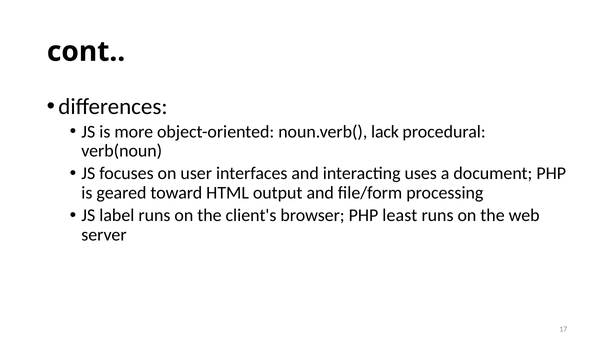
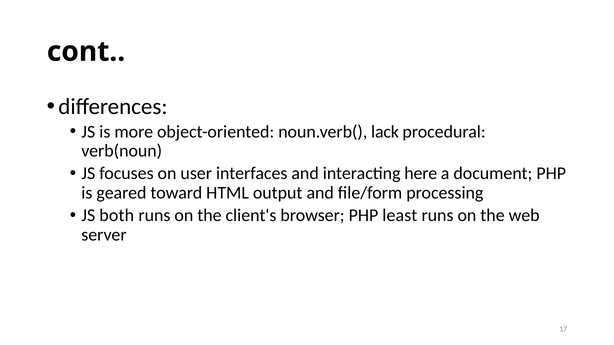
uses: uses -> here (421, 174)
label: label -> both (117, 216)
